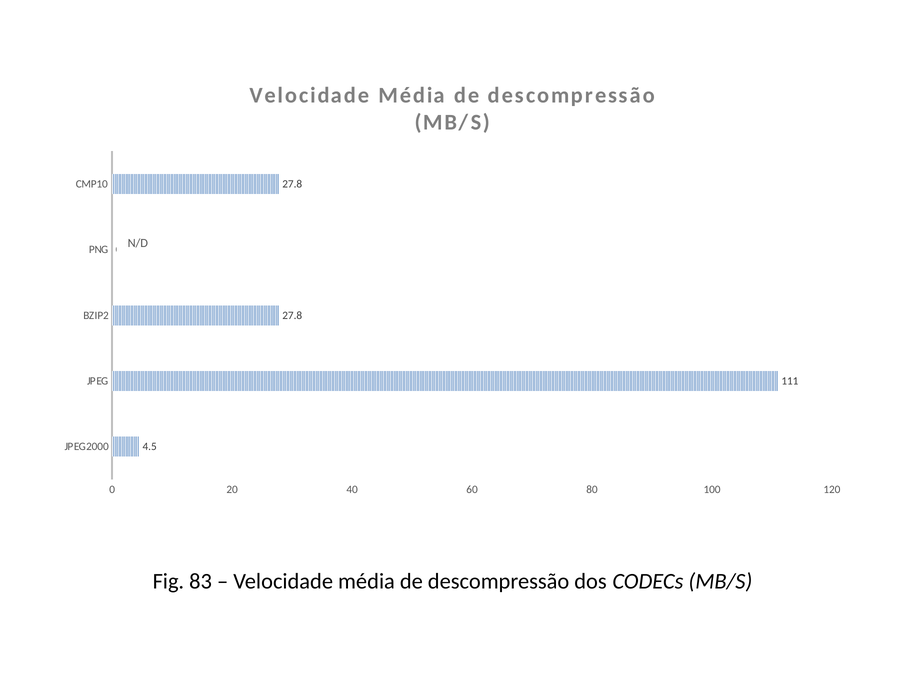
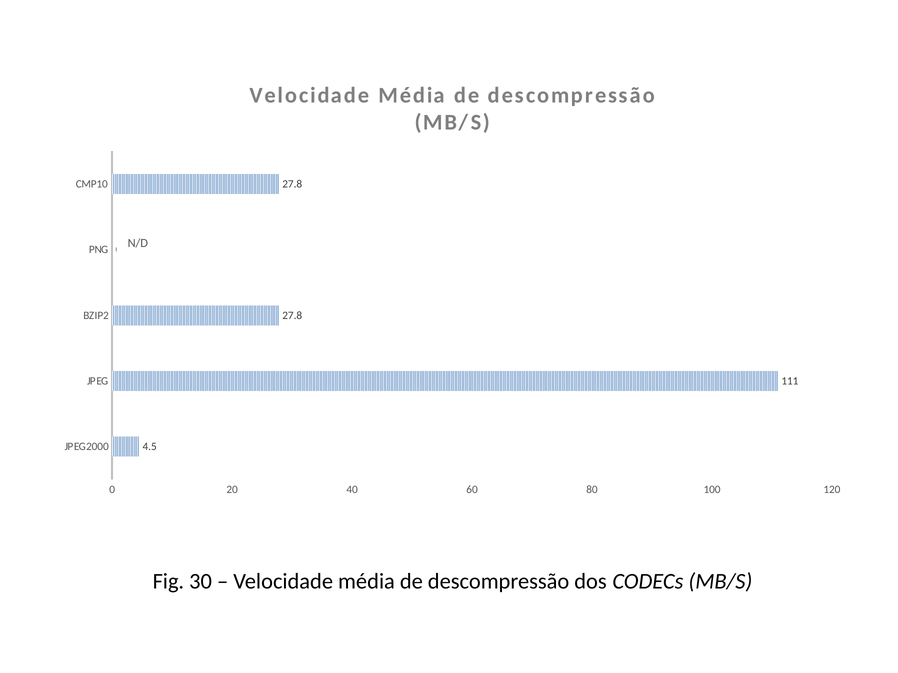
83: 83 -> 30 (201, 582)
